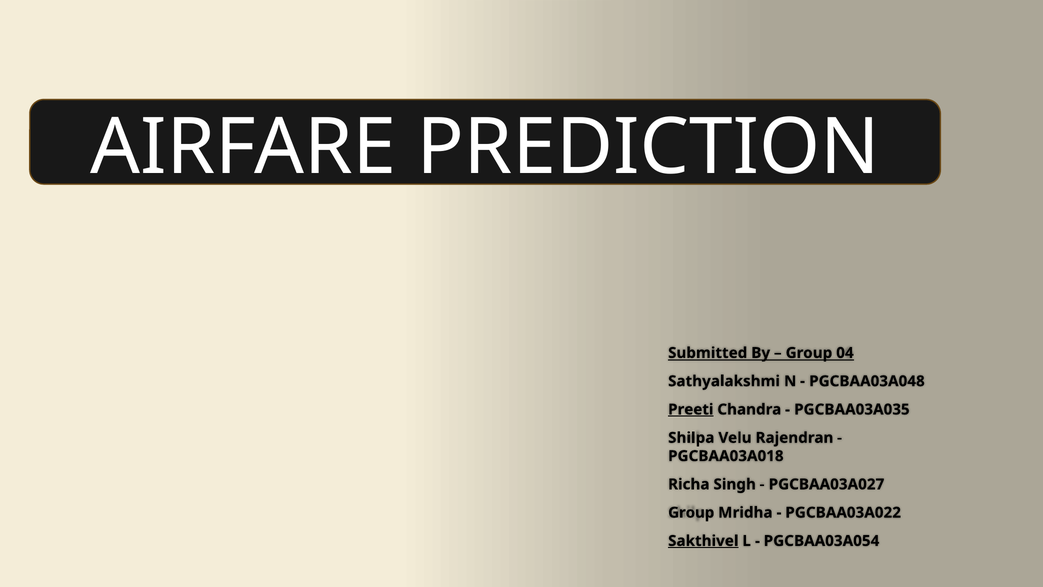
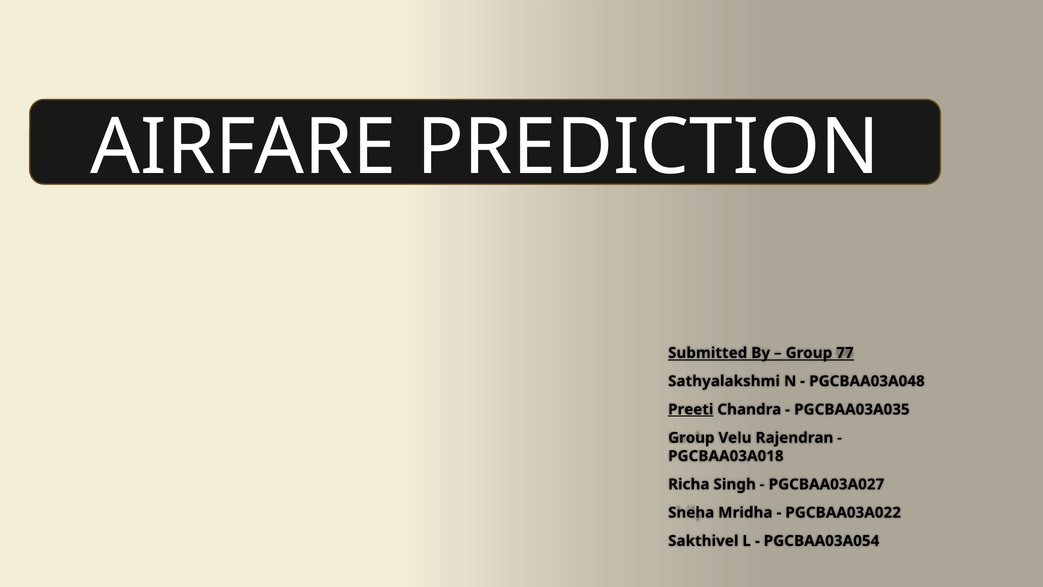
04: 04 -> 77 (845, 353)
Shilpa: Shilpa -> Group (691, 438)
Group: Group -> Sneha (691, 512)
Sakthivel underline: present -> none (703, 541)
